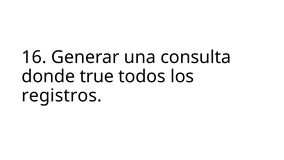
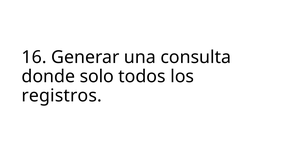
true: true -> solo (97, 76)
